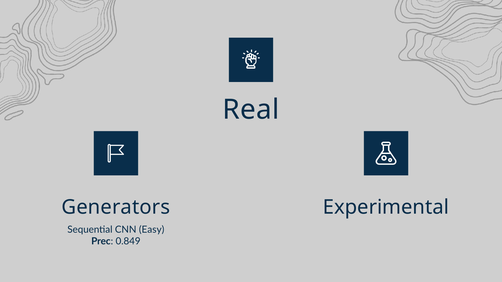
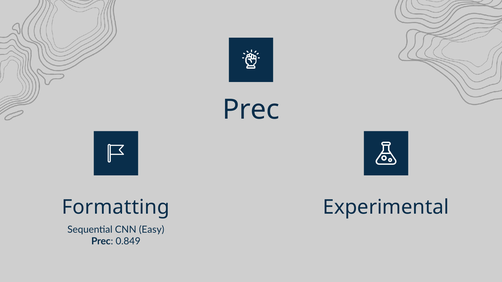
Real: Real -> Prec (251, 110)
Generators: Generators -> Formatting (116, 208)
